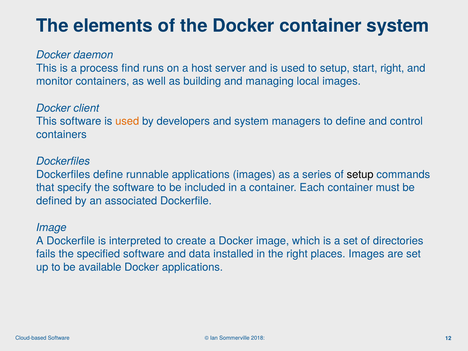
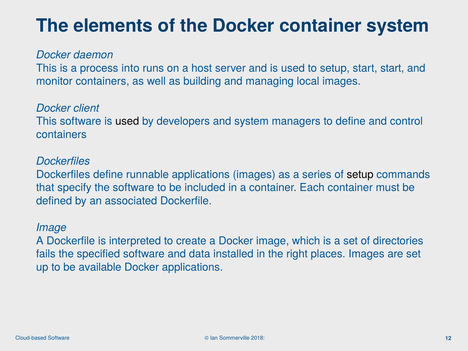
find: find -> into (130, 68)
start right: right -> start (392, 68)
used colour: orange -> black (127, 121)
